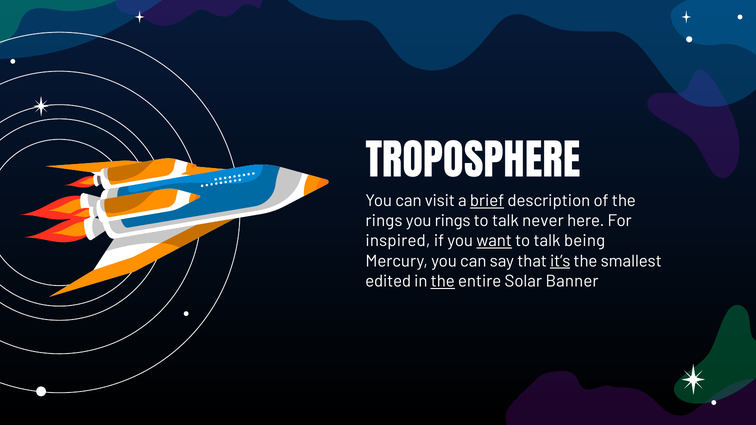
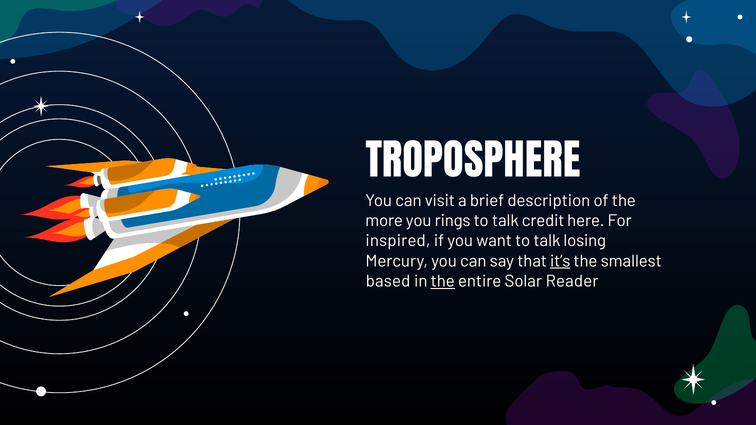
brief underline: present -> none (487, 201)
rings: rings -> more (384, 221)
never: never -> credit (543, 221)
want underline: present -> none (494, 241)
being: being -> losing (585, 241)
edited: edited -> based (388, 281)
Banner: Banner -> Reader (572, 281)
